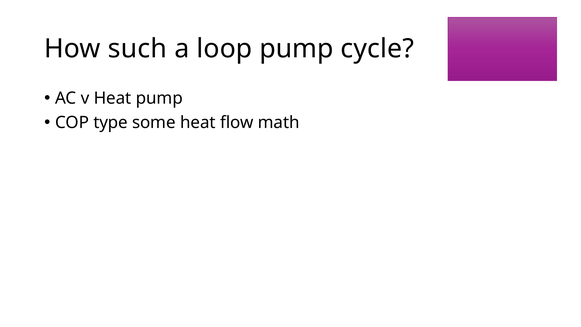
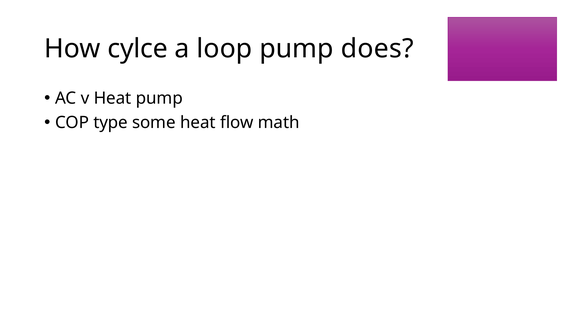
such: such -> cylce (138, 49)
cycle: cycle -> does (377, 49)
